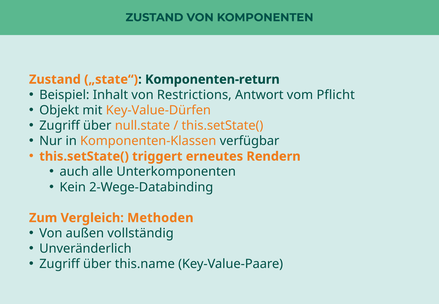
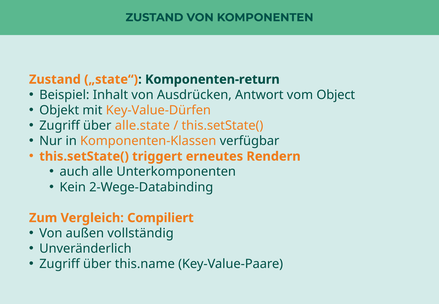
Restrictions: Restrictions -> Ausdrücken (194, 95)
Pflicht: Pflicht -> Object (336, 95)
null.state: null.state -> alle.state (142, 126)
Methoden: Methoden -> Compiliert (160, 218)
